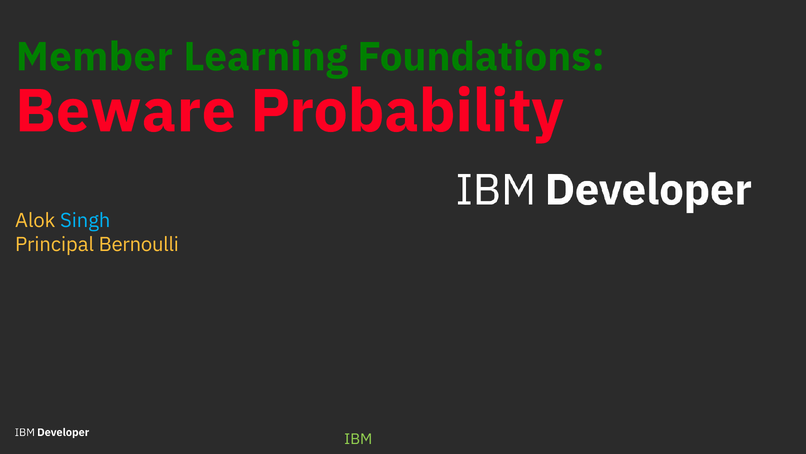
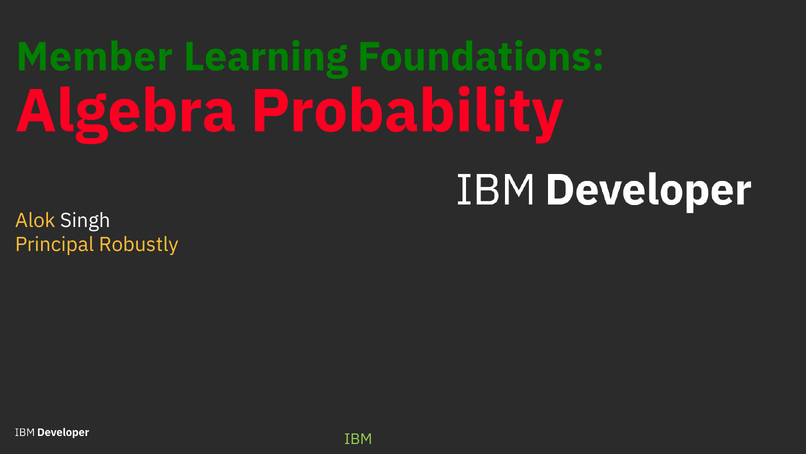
Beware: Beware -> Algebra (126, 111)
Singh colour: light blue -> white (85, 220)
Bernoulli: Bernoulli -> Robustly (139, 244)
